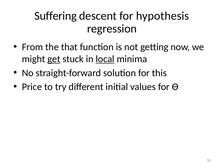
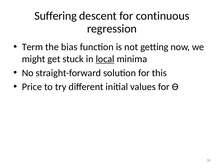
hypothesis: hypothesis -> continuous (163, 16)
From: From -> Term (32, 47)
that: that -> bias (69, 47)
get underline: present -> none (54, 59)
